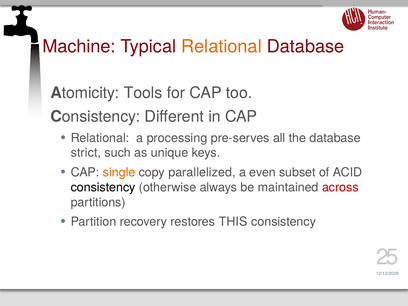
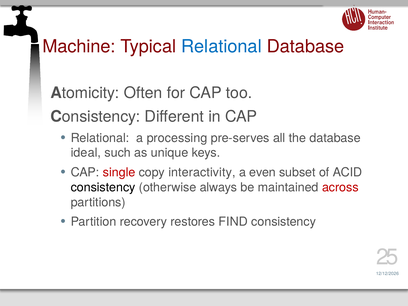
Relational colour: orange -> blue (221, 46)
Tools: Tools -> Often (143, 93)
strict: strict -> ideal (86, 153)
single colour: orange -> red (119, 172)
parallelized: parallelized -> interactivity (202, 172)
THIS: THIS -> FIND (233, 222)
